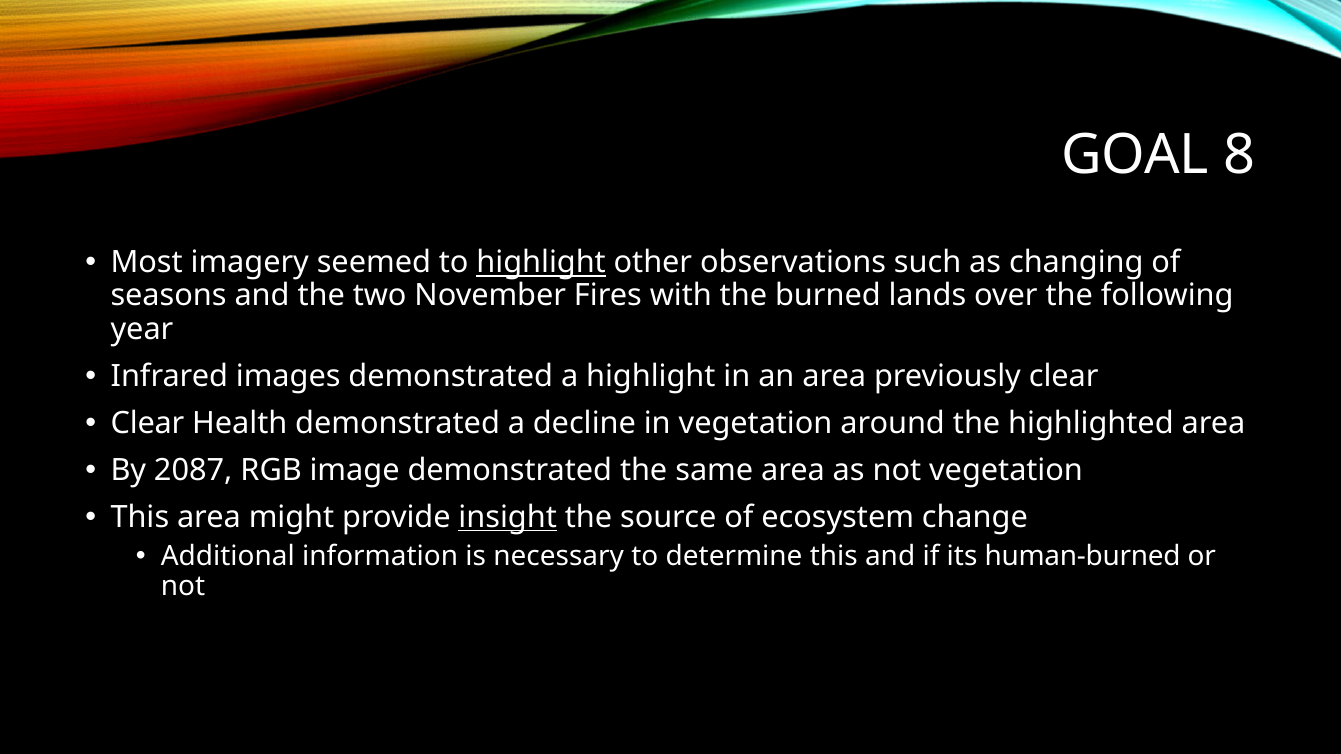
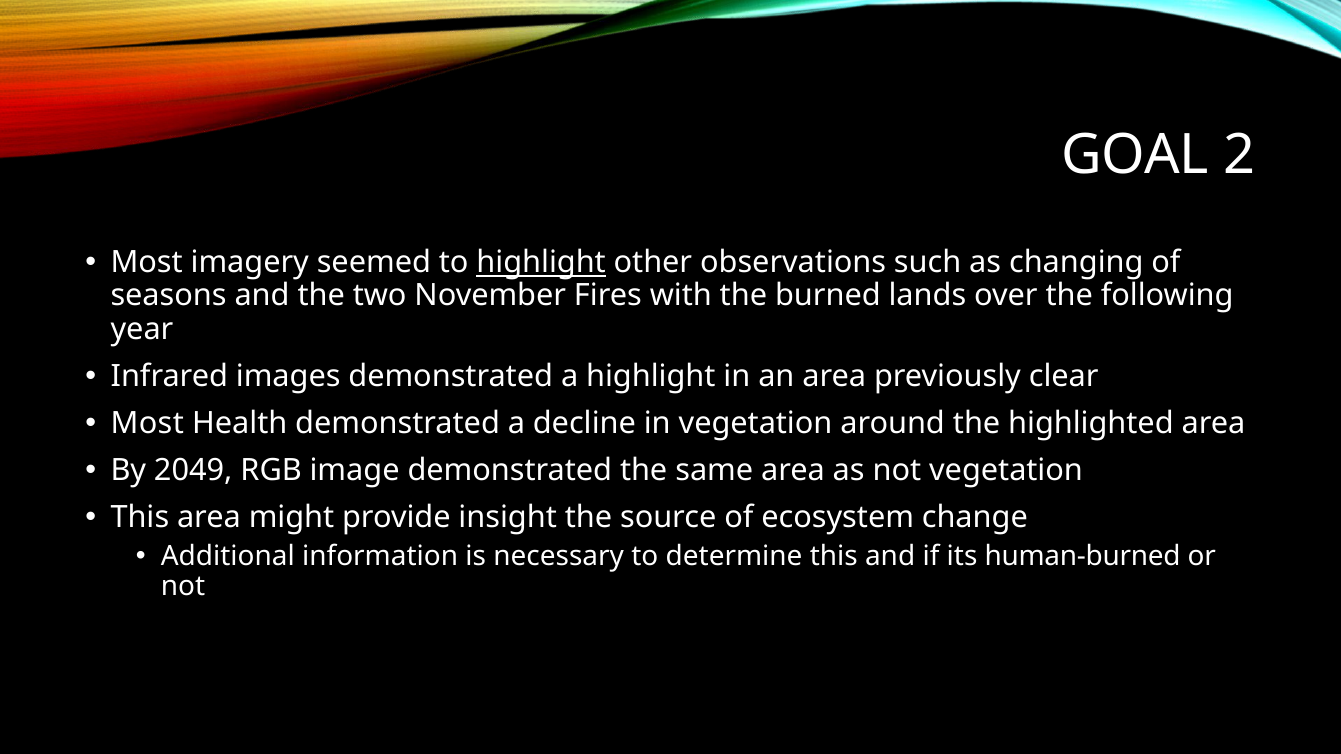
8: 8 -> 2 (1239, 155)
Clear: Clear -> Most (147, 423)
2087: 2087 -> 2049 (193, 470)
insight underline: present -> none (508, 518)
